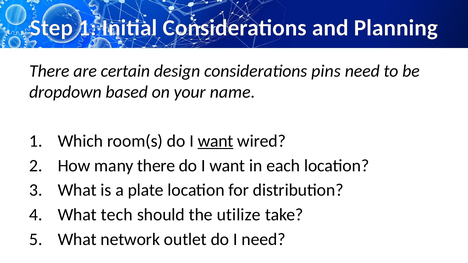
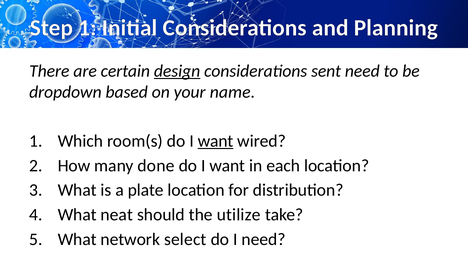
design underline: none -> present (177, 71)
pins: pins -> sent (326, 71)
many there: there -> done (156, 166)
tech: tech -> neat (117, 215)
outlet: outlet -> select (185, 239)
